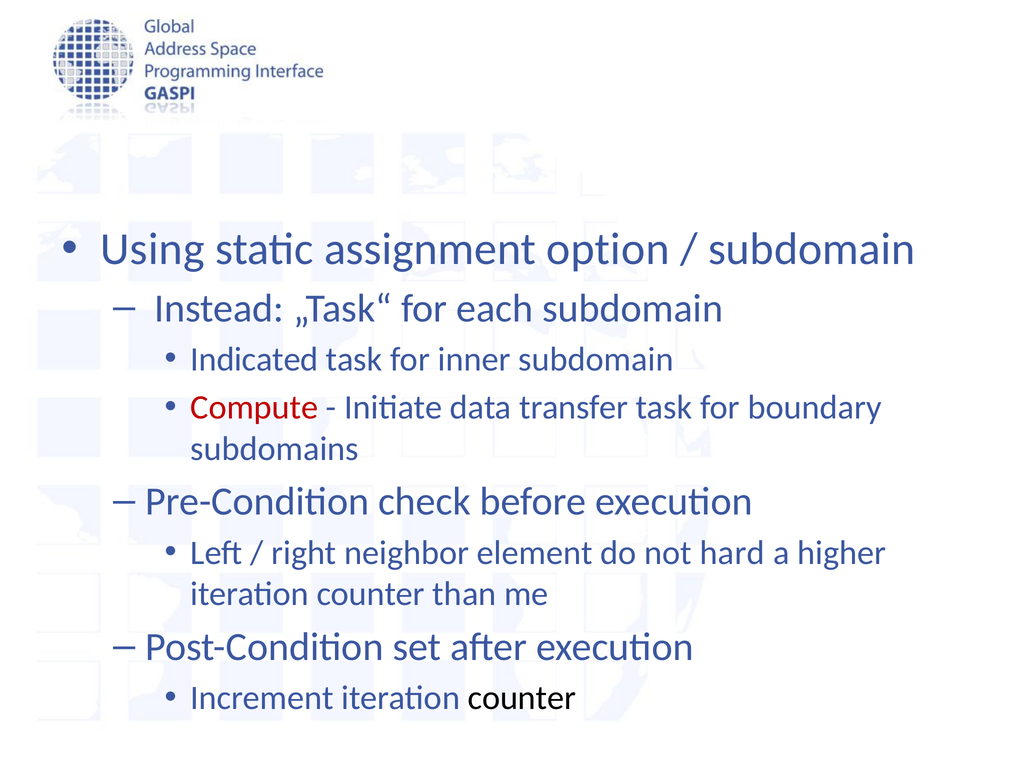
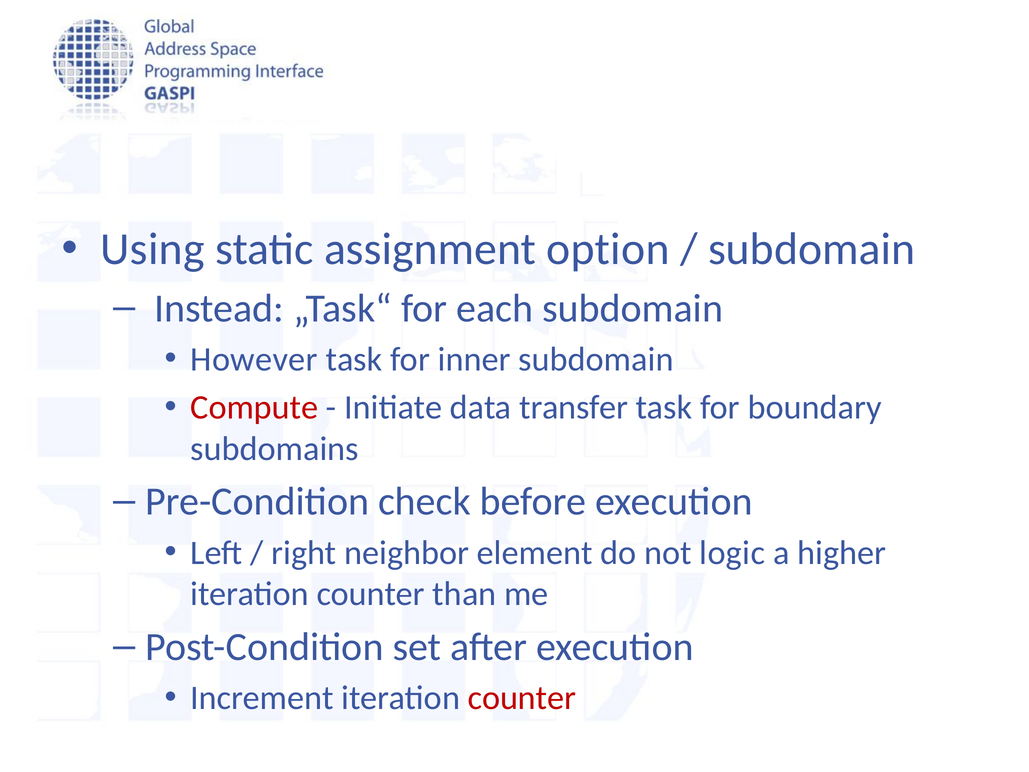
Indicated: Indicated -> However (254, 359)
hard: hard -> logic (732, 553)
counter colour: black -> red (522, 698)
